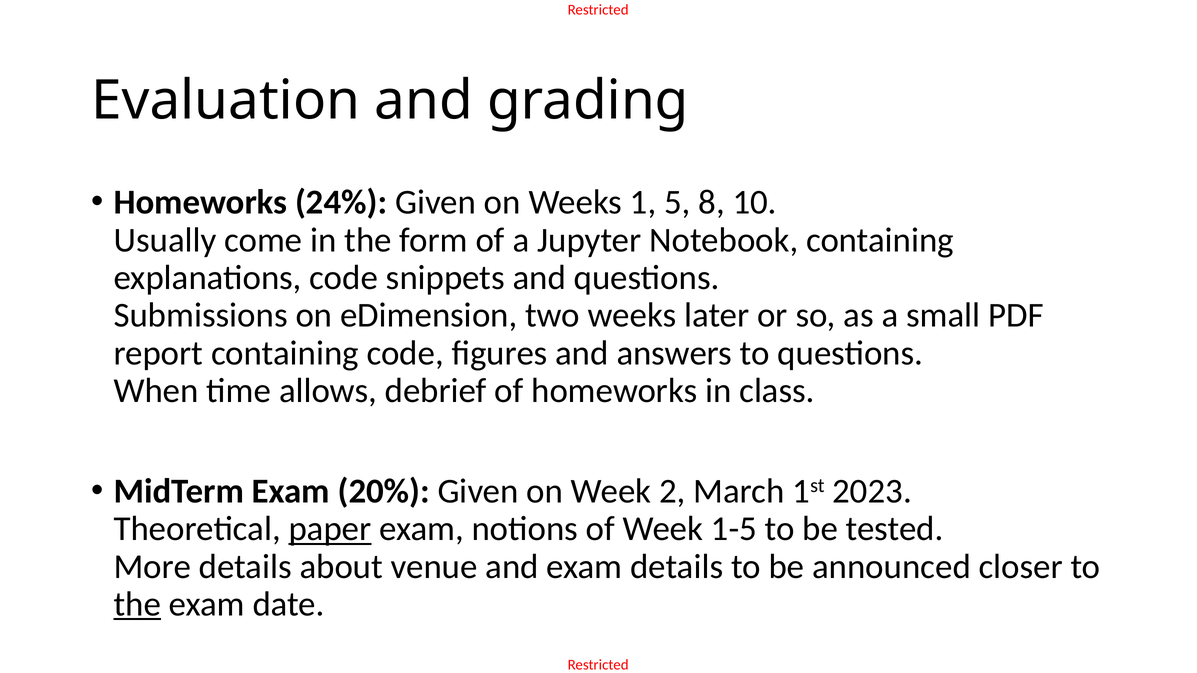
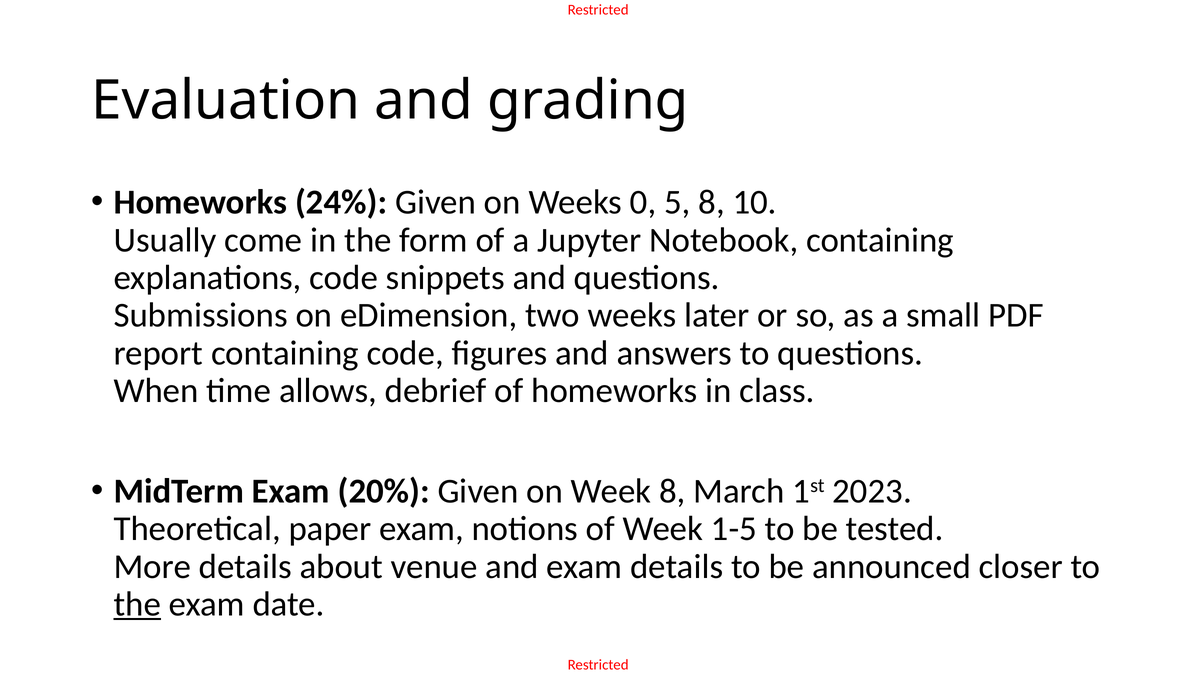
1: 1 -> 0 (643, 202)
Week 2: 2 -> 8 (672, 491)
paper underline: present -> none (330, 529)
